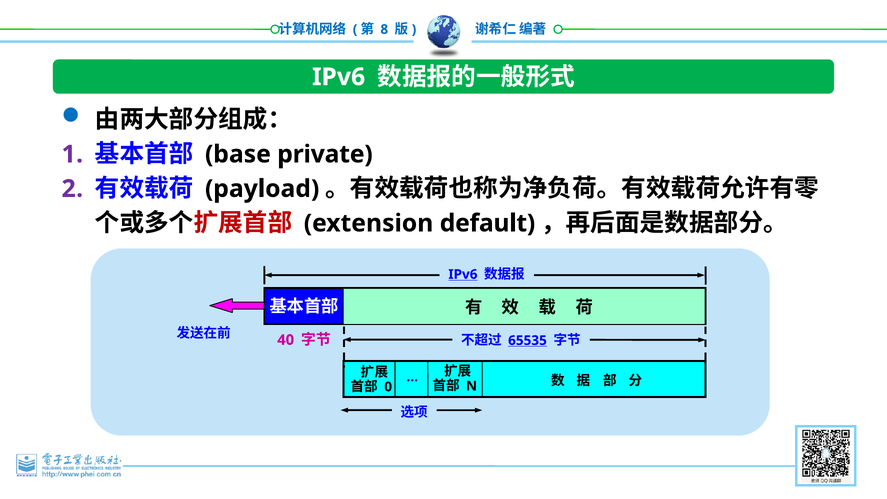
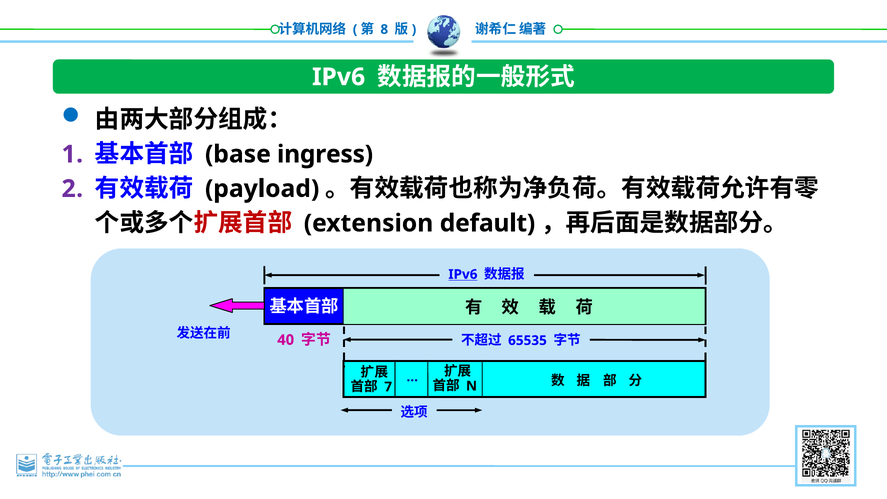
private: private -> ingress (325, 154)
65535 underline: present -> none (527, 340)
0: 0 -> 7 (388, 387)
